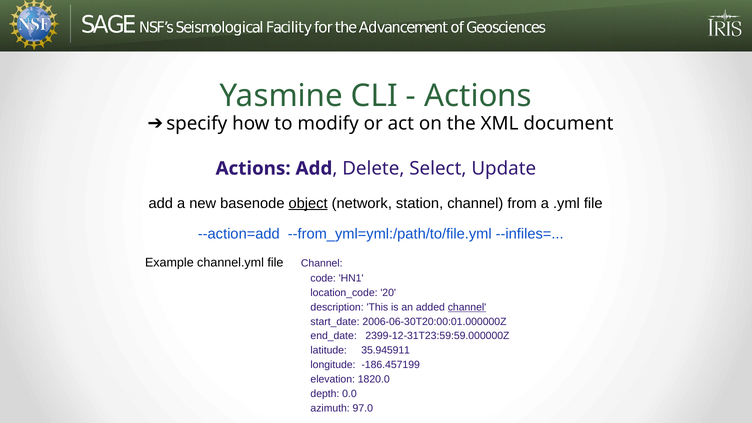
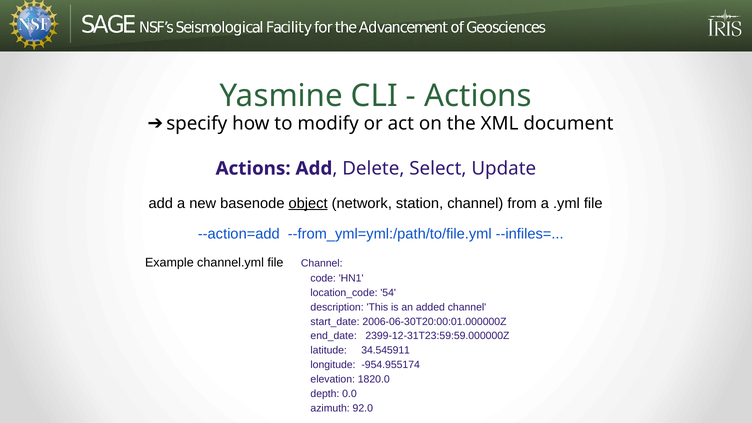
20: 20 -> 54 (388, 293)
channel underline: present -> none (467, 307)
35.945911: 35.945911 -> 34.545911 (386, 350)
-186.457199: -186.457199 -> -954.955174 (391, 365)
97.0: 97.0 -> 92.0 (363, 408)
